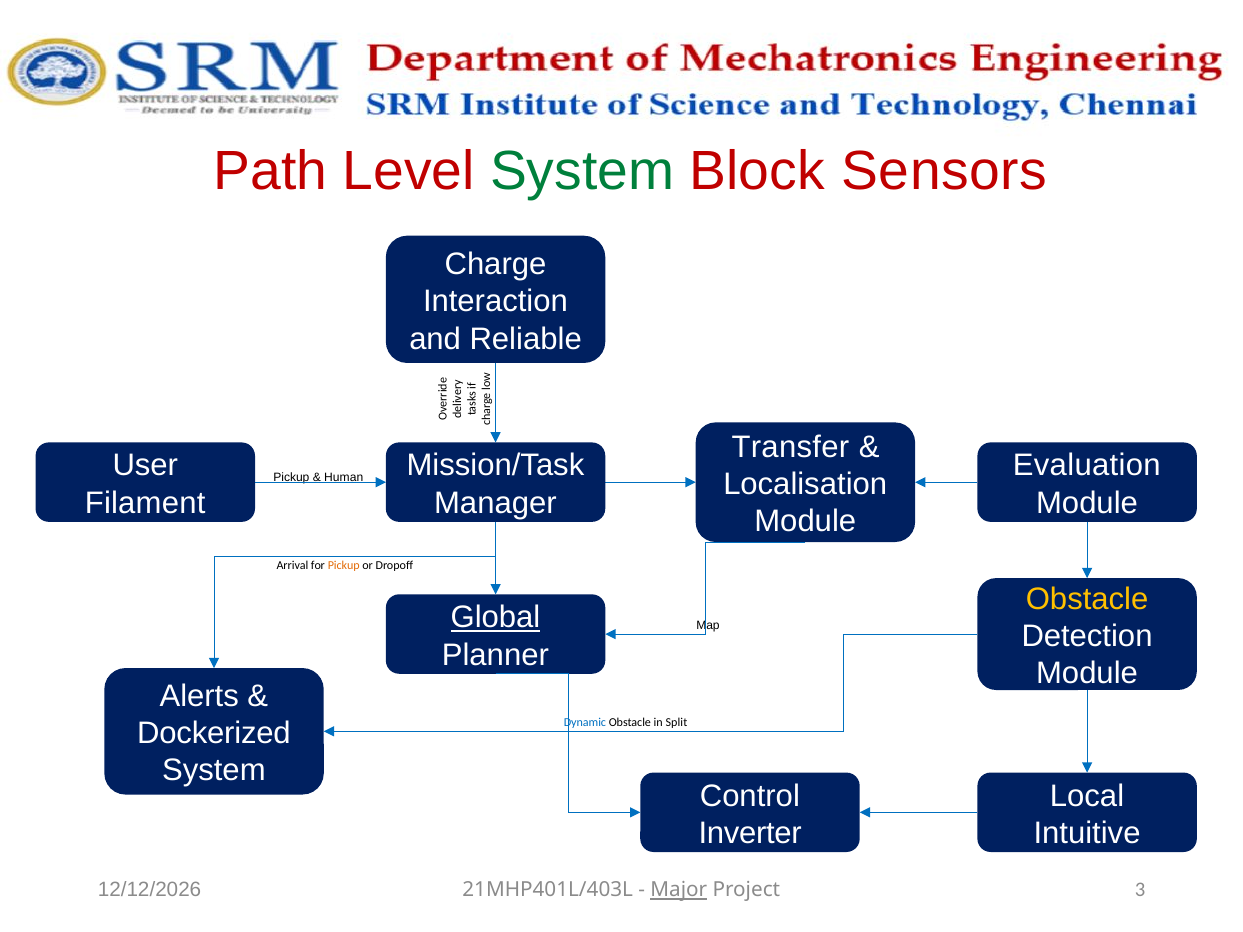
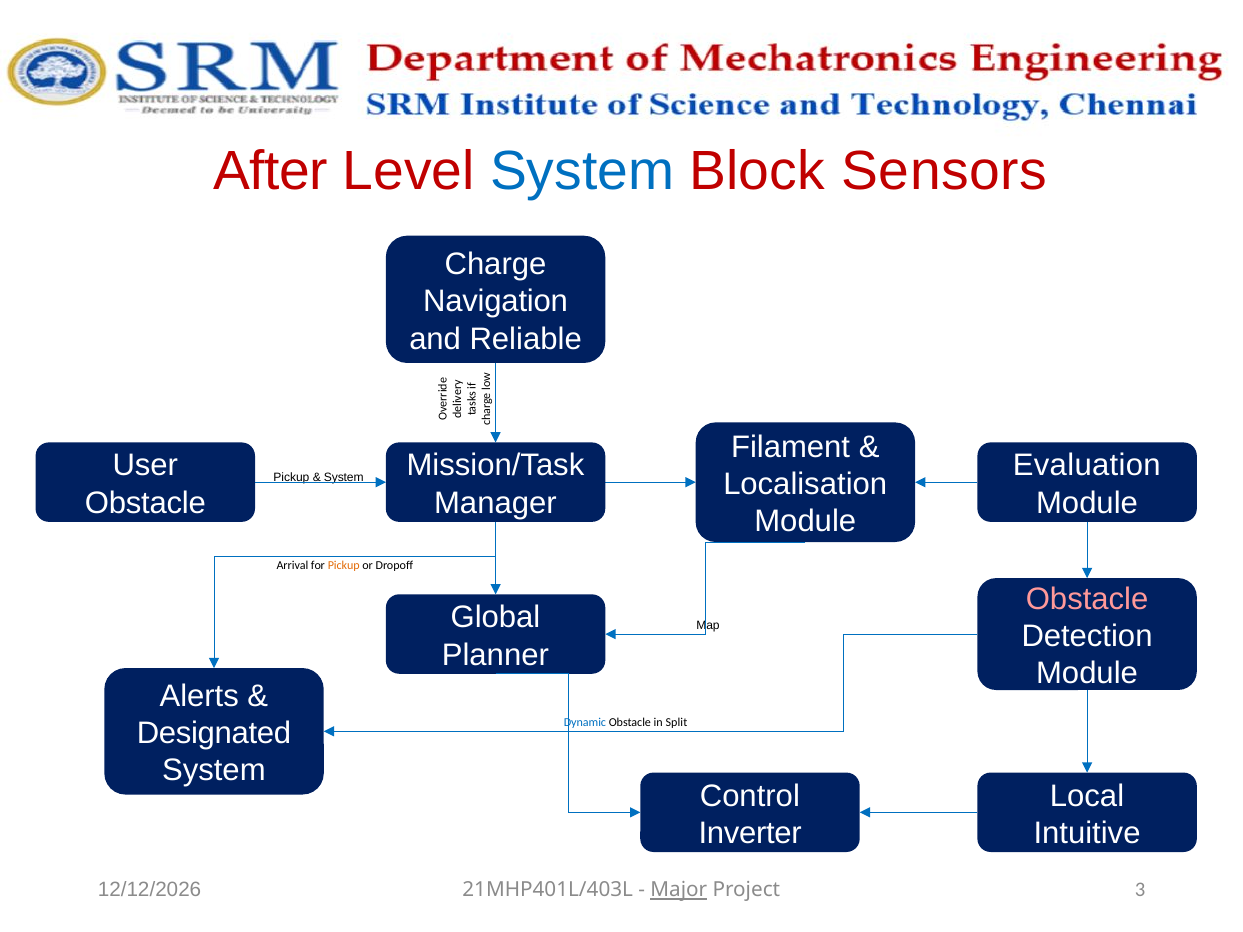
Path: Path -> After (271, 172)
System colour: green -> blue (582, 172)
Interaction: Interaction -> Navigation (496, 302)
Transfer: Transfer -> Filament (791, 447)
Human: Human -> System (344, 478)
Filament: Filament -> Obstacle (145, 503)
Obstacle colour: yellow -> pink (1087, 599)
Global underline: present -> none (496, 618)
Dockerized: Dockerized -> Designated (214, 734)
